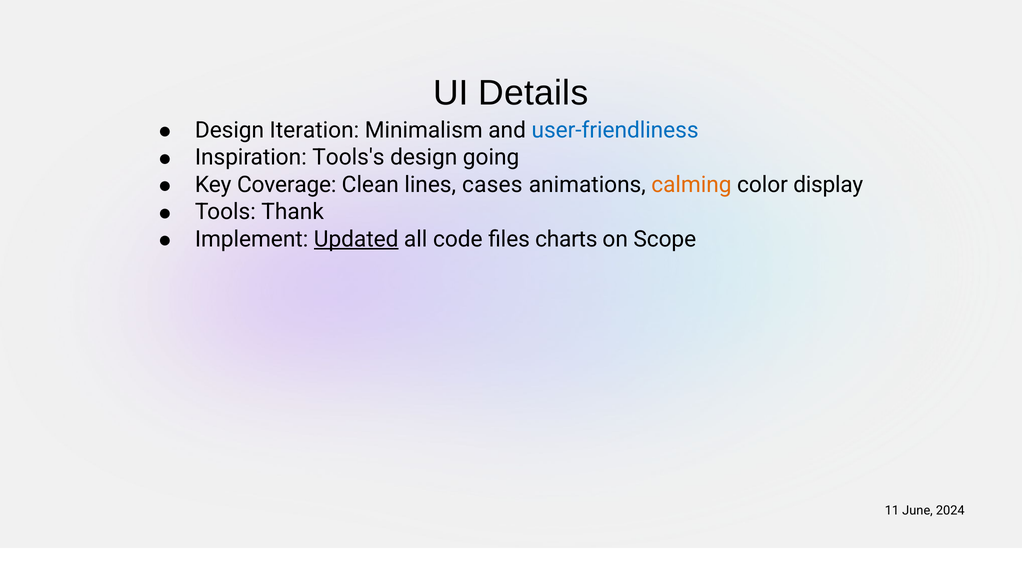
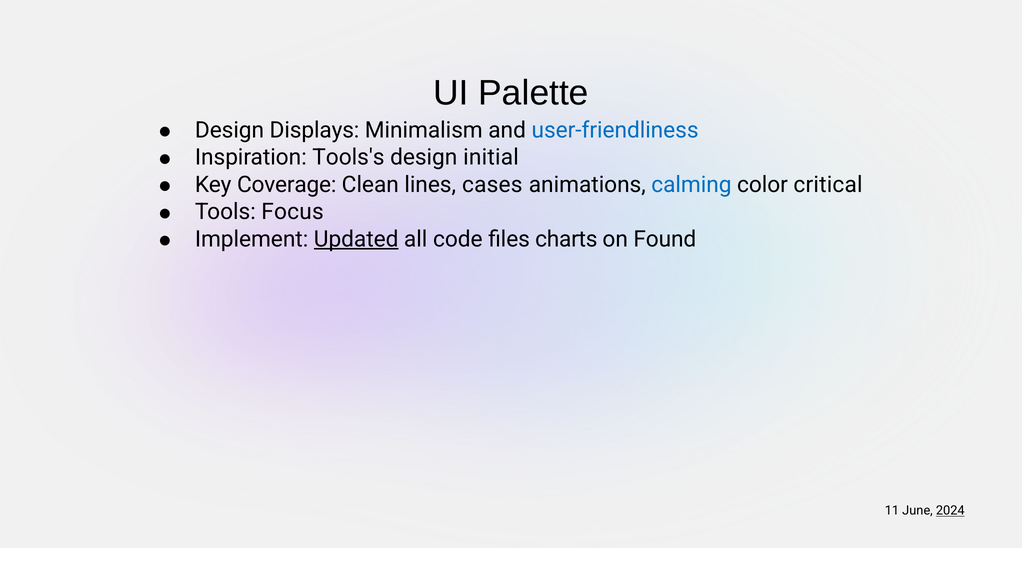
Details: Details -> Palette (533, 93)
Iteration: Iteration -> Displays (314, 130)
going: going -> initial (491, 157)
calming colour: orange -> blue (691, 185)
display: display -> critical (828, 185)
Thank: Thank -> Focus (293, 212)
Scope: Scope -> Found (665, 239)
2024 underline: none -> present (950, 511)
